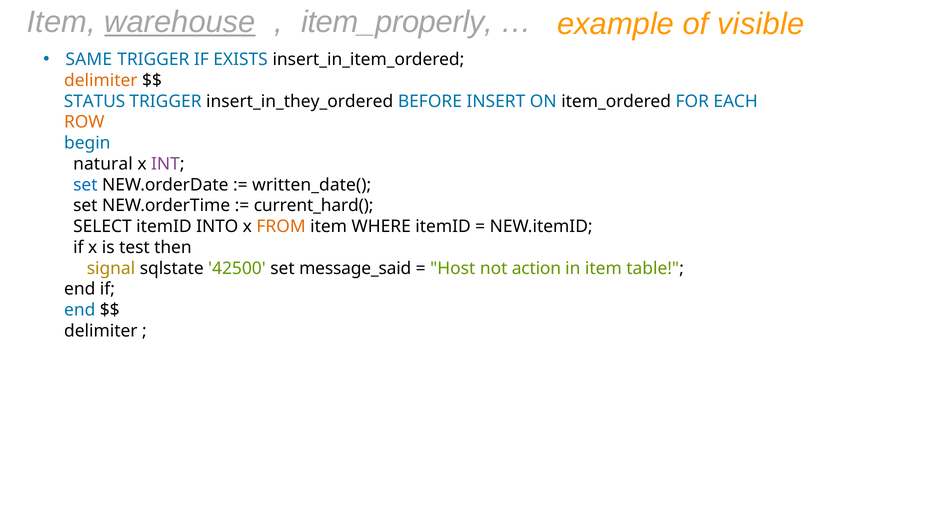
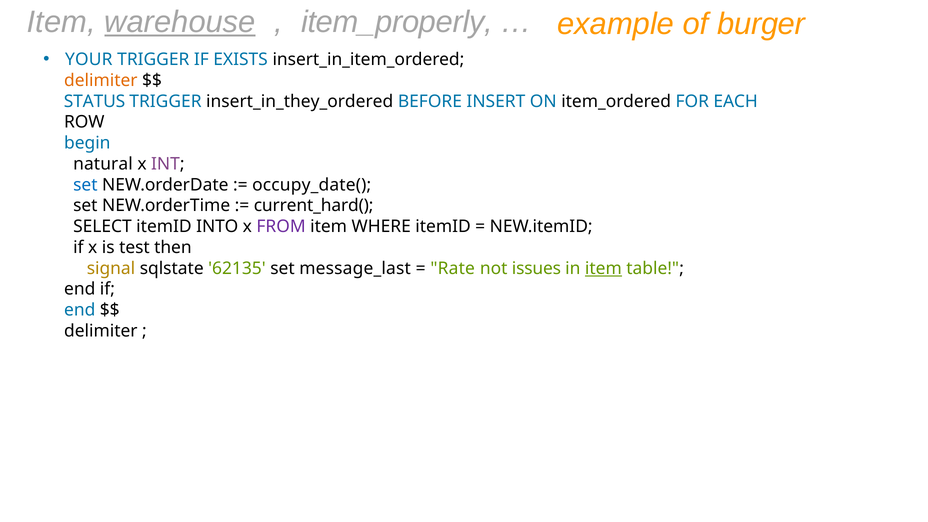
visible: visible -> burger (761, 24)
SAME: SAME -> YOUR (89, 60)
ROW colour: orange -> black (84, 122)
written_date(: written_date( -> occupy_date( (312, 185)
FROM colour: orange -> purple (281, 227)
42500: 42500 -> 62135 (237, 268)
message_said: message_said -> message_last (355, 268)
Host: Host -> Rate (453, 268)
action: action -> issues (536, 268)
item underline: none -> present (603, 268)
